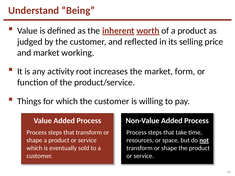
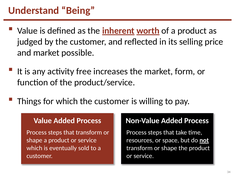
working: working -> possible (78, 53)
root: root -> free (84, 72)
